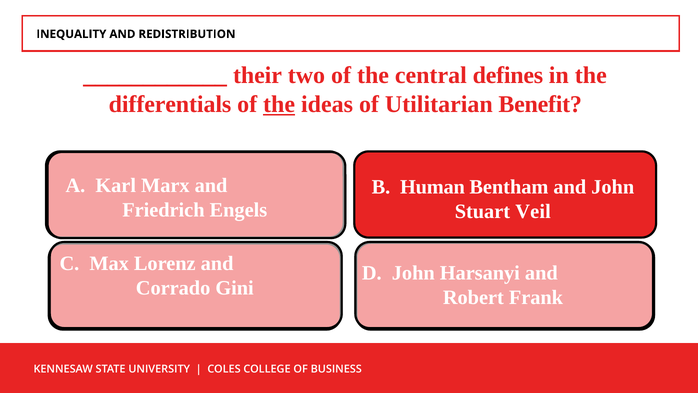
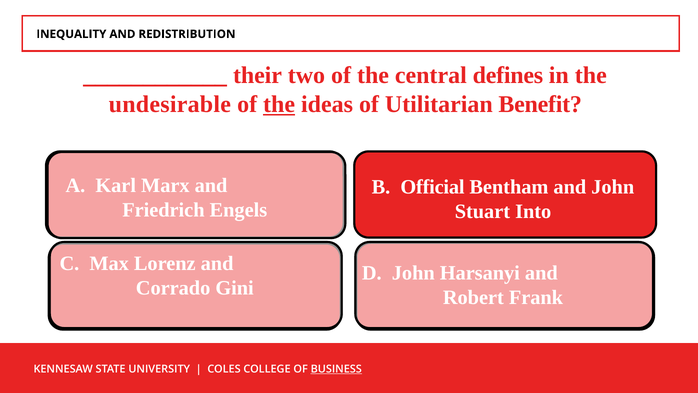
differentials: differentials -> undesirable (170, 104)
Human: Human -> Official (433, 187)
Veil: Veil -> Into (533, 211)
BUSINESS underline: none -> present (336, 369)
